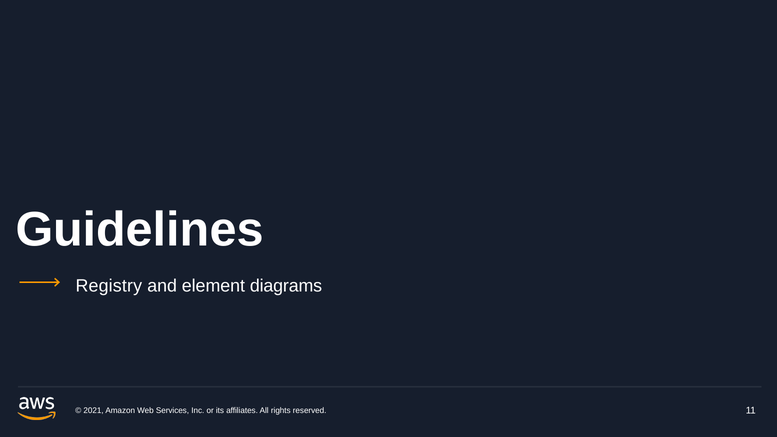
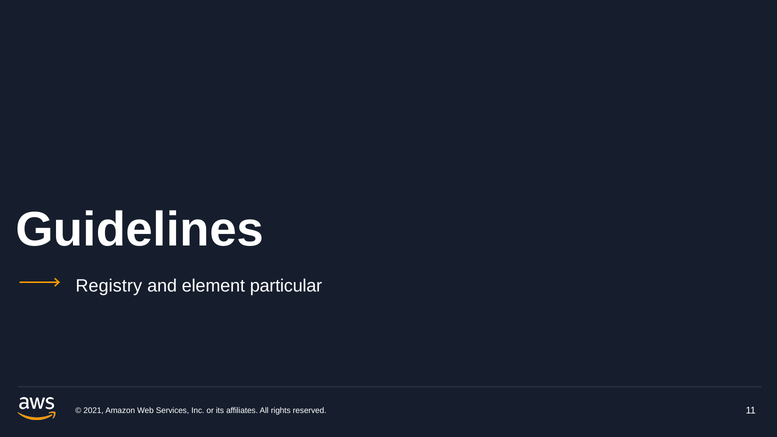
diagrams: diagrams -> particular (286, 286)
